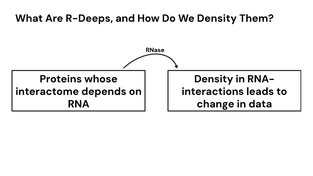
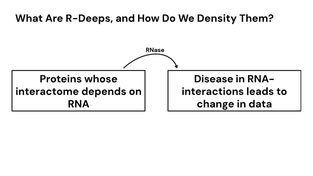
Density: Density -> Disease (214, 79)
